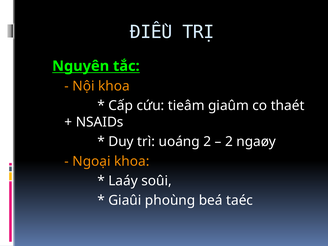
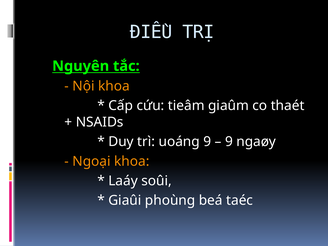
uoáng 2: 2 -> 9 (207, 142)
2: 2 -> 9 (229, 142)
